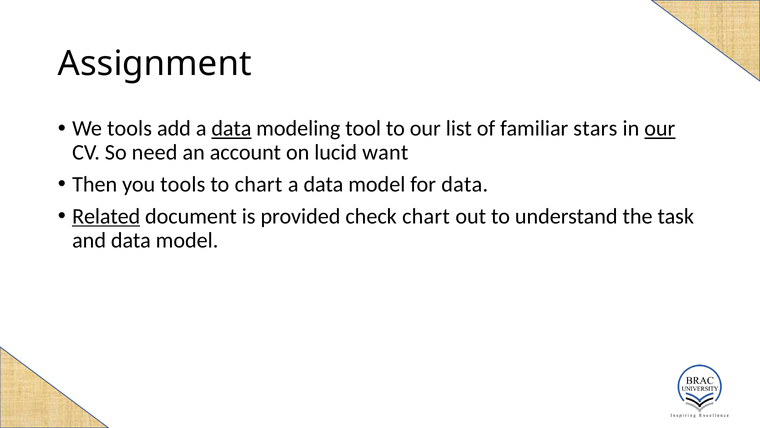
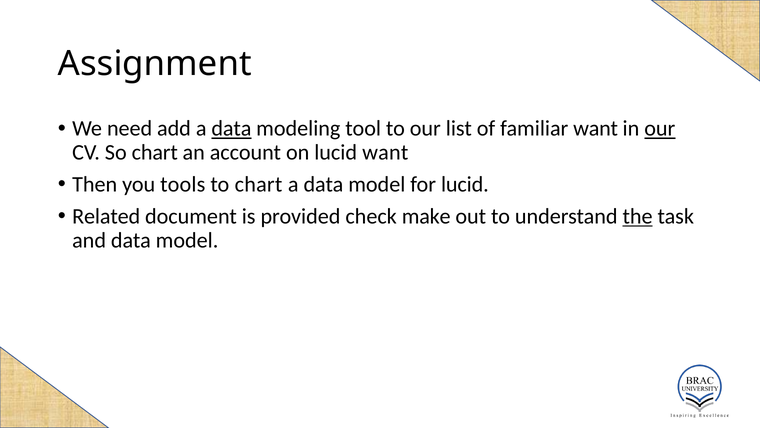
We tools: tools -> need (130, 128)
familiar stars: stars -> want (596, 128)
So need: need -> chart (155, 152)
for data: data -> lucid (465, 184)
Related underline: present -> none (106, 216)
check chart: chart -> make (426, 216)
the underline: none -> present (638, 216)
